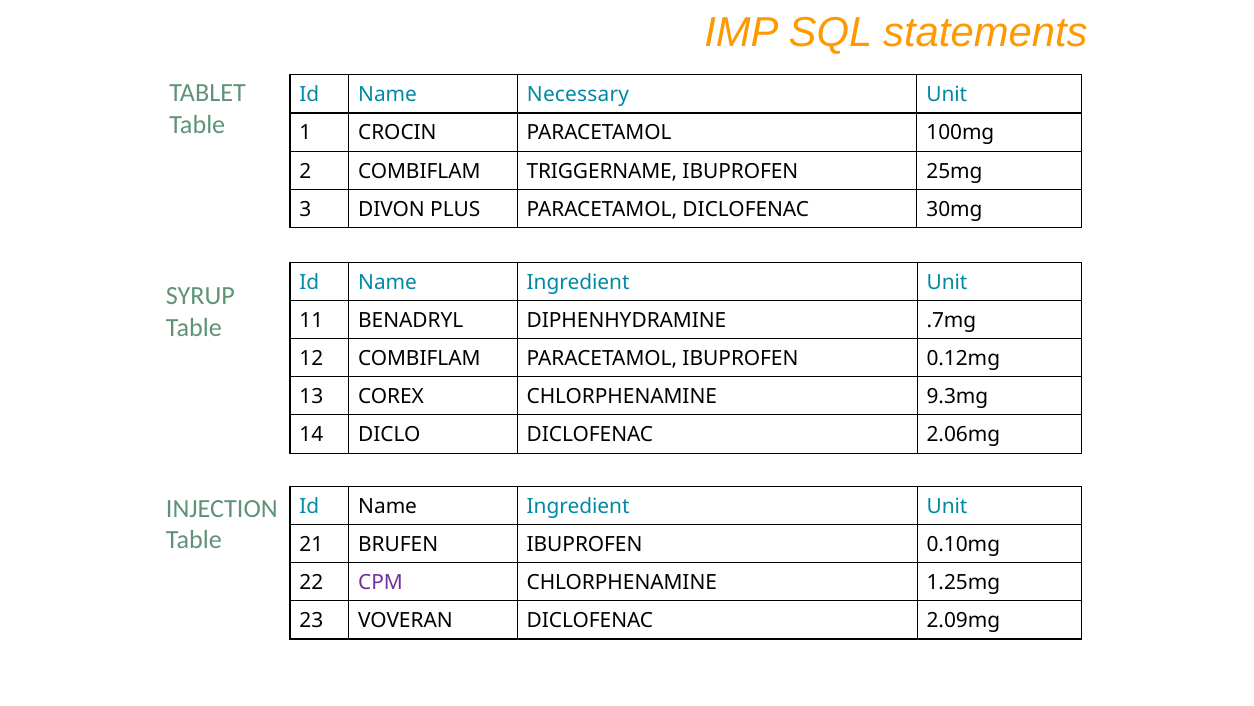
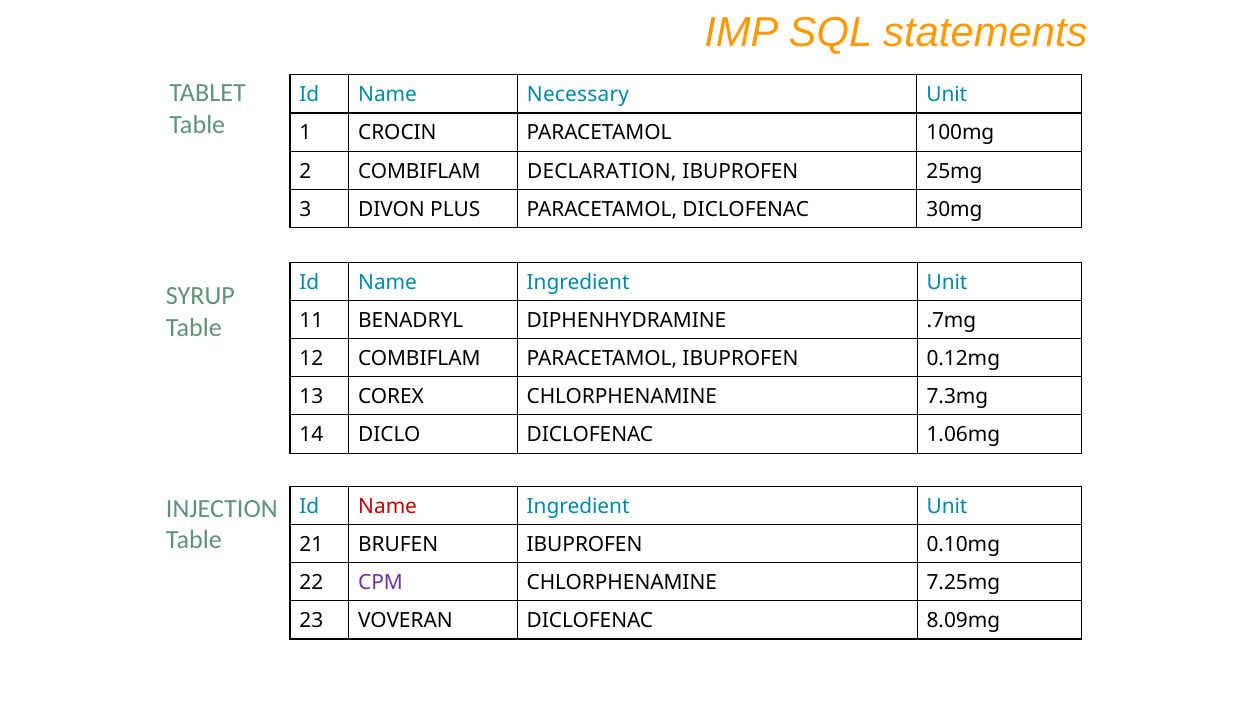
TRIGGERNAME: TRIGGERNAME -> DECLARATION (602, 171)
9.3mg: 9.3mg -> 7.3mg (957, 396)
2.06mg: 2.06mg -> 1.06mg (963, 435)
Name colour: black -> red (388, 506)
1.25mg: 1.25mg -> 7.25mg (963, 582)
2.09mg: 2.09mg -> 8.09mg (963, 620)
